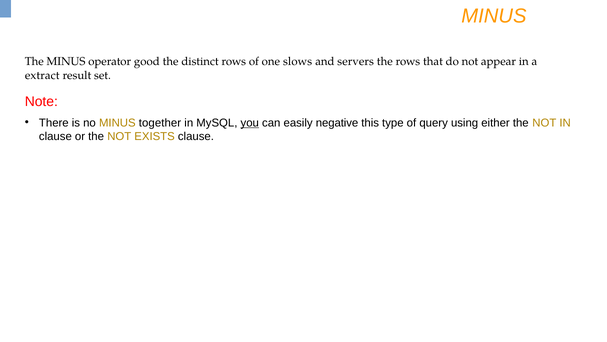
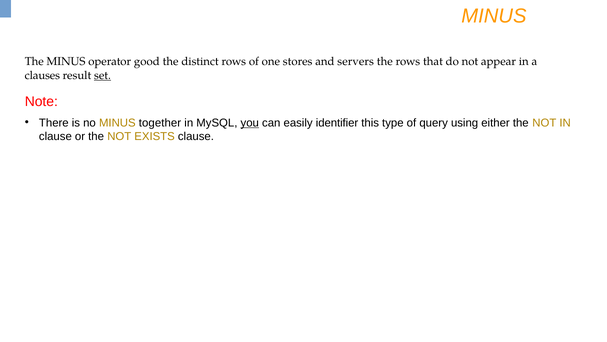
slows: slows -> stores (298, 61)
extract: extract -> clauses (42, 75)
set underline: none -> present (102, 75)
negative: negative -> identifier (337, 123)
